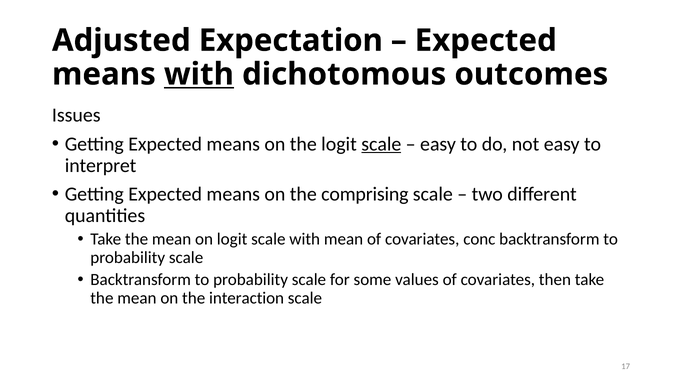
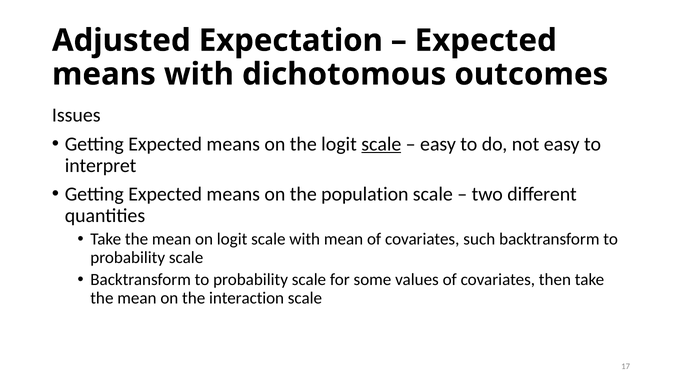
with underline: present -> none (199, 74)
comprising: comprising -> population (365, 194)
conc: conc -> such (479, 239)
